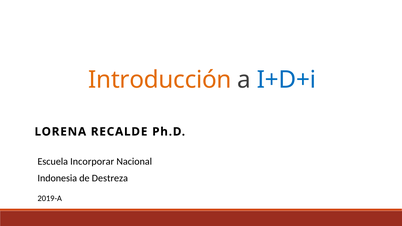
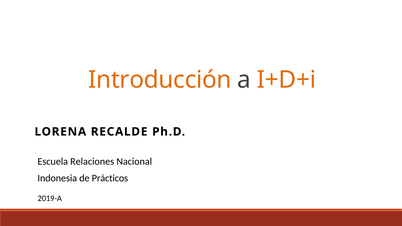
I+D+i colour: blue -> orange (286, 80)
Incorporar: Incorporar -> Relaciones (92, 162)
Destreza: Destreza -> Prácticos (110, 178)
